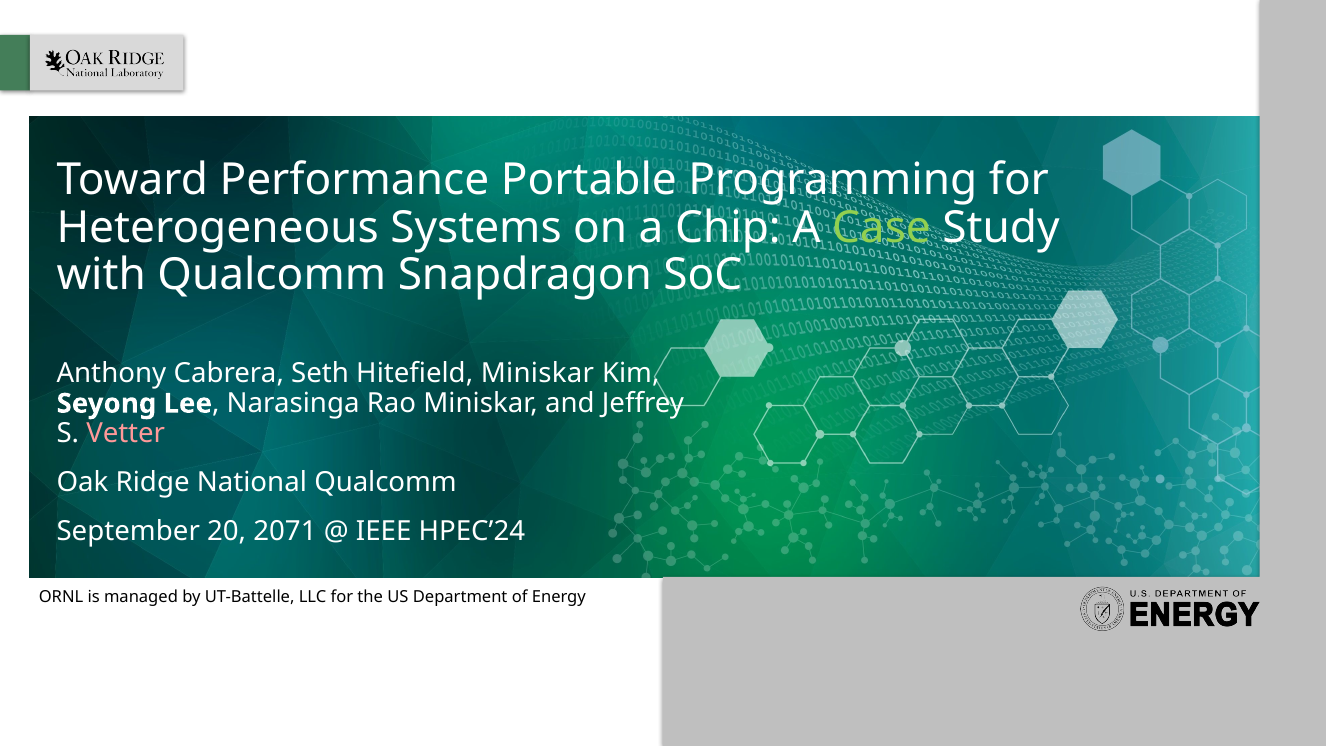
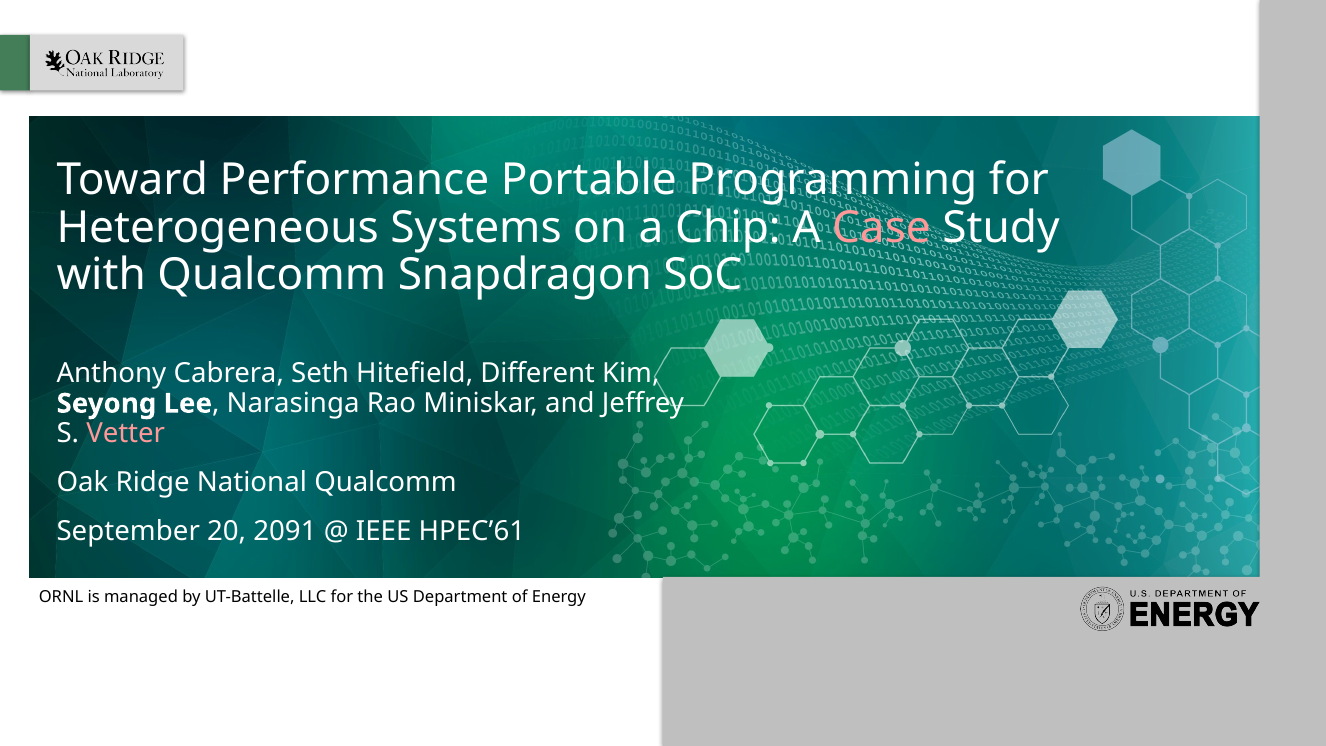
Case colour: light green -> pink (881, 227)
Hitefield Miniskar: Miniskar -> Different (538, 374)
2071: 2071 -> 2091 (285, 532)
HPEC’24: HPEC’24 -> HPEC’61 (472, 532)
